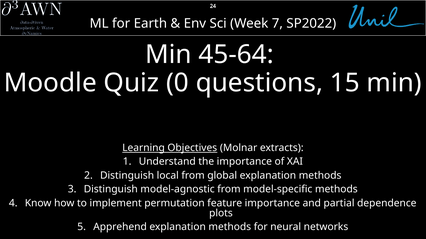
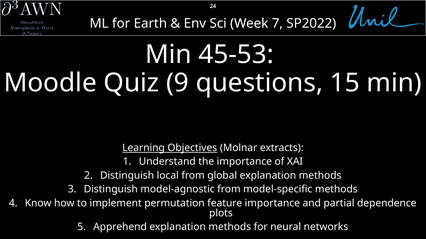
45-64: 45-64 -> 45-53 (236, 55)
0: 0 -> 9 (177, 83)
